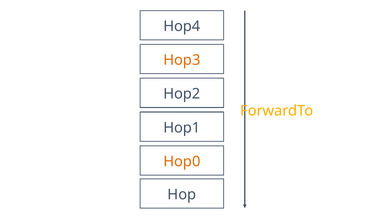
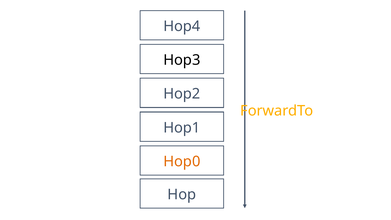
Hop3 colour: orange -> black (182, 60)
